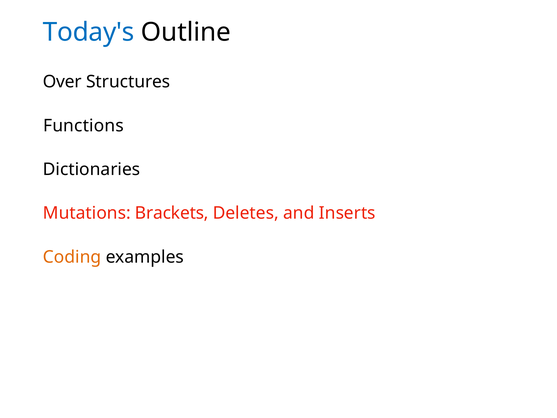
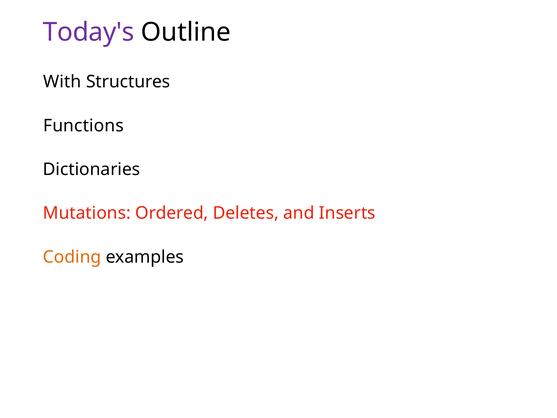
Today's colour: blue -> purple (89, 32)
Over: Over -> With (62, 82)
Brackets: Brackets -> Ordered (172, 213)
